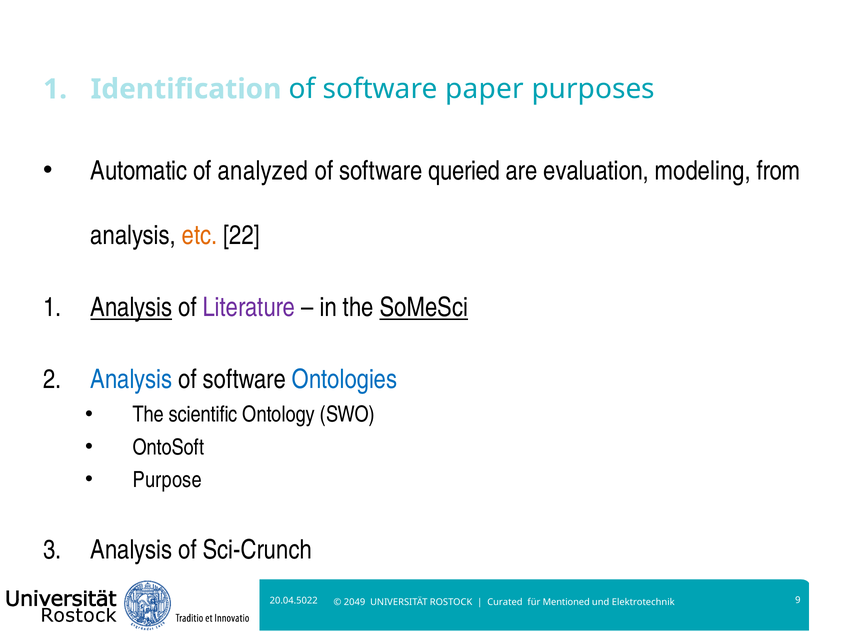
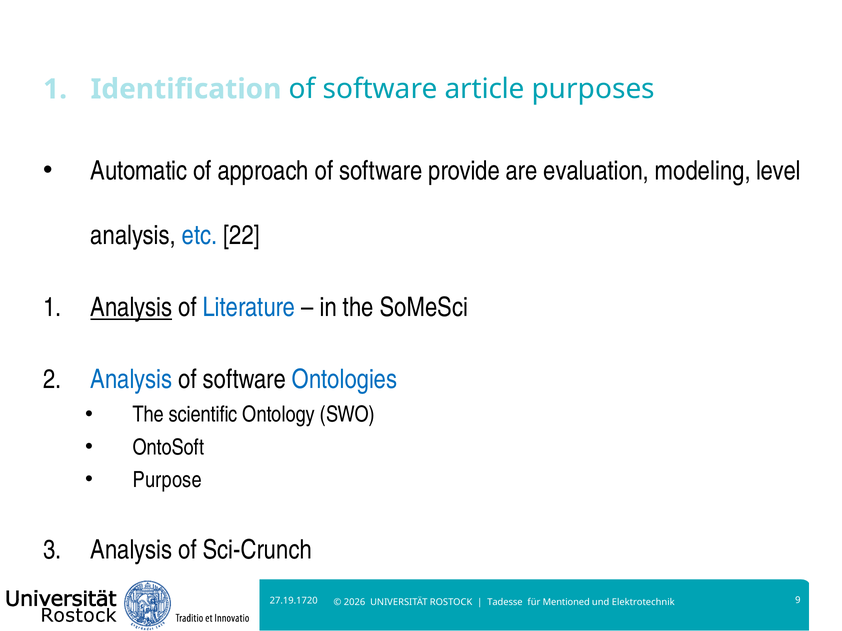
paper: paper -> article (485, 89)
analyzed: analyzed -> approach (263, 171)
queried: queried -> provide (464, 171)
from: from -> level (778, 171)
etc colour: orange -> blue (200, 236)
Literature colour: purple -> blue (249, 308)
SoMeSci underline: present -> none (424, 308)
20.04.5022: 20.04.5022 -> 27.19.1720 (294, 601)
2049: 2049 -> 2026 (355, 603)
Curated: Curated -> Tadesse (505, 603)
